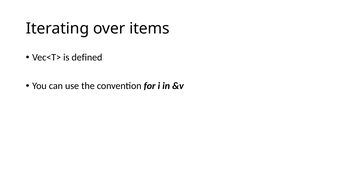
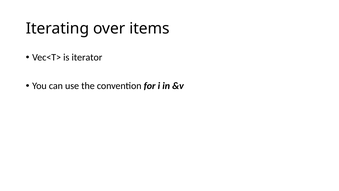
defined: defined -> iterator (87, 57)
